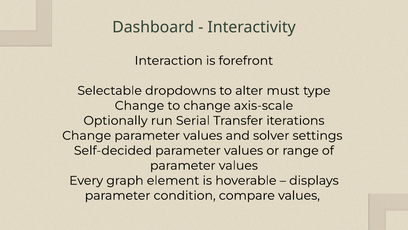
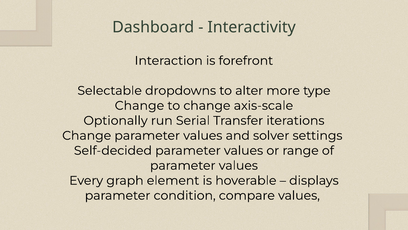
must: must -> more (283, 90)
